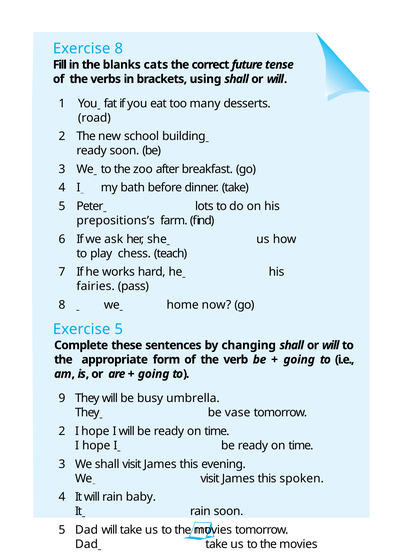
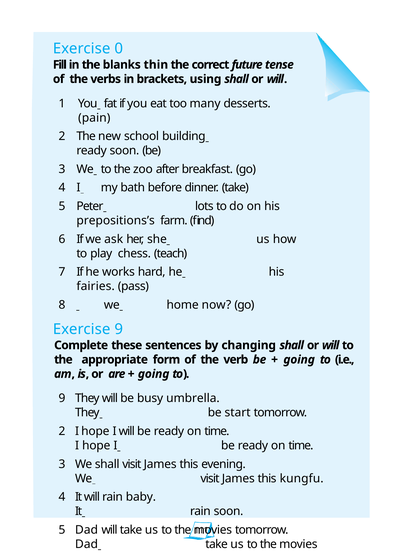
Exercise 8: 8 -> 0 (119, 49)
cats: cats -> thin (156, 65)
road: road -> pain (94, 118)
Exercise 5: 5 -> 9 (119, 329)
vase: vase -> start (238, 413)
spoken: spoken -> kungfu (302, 478)
